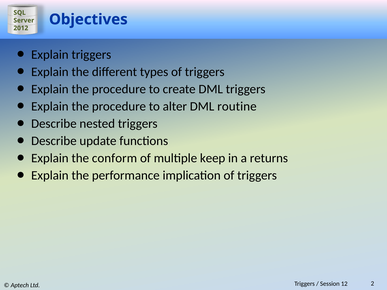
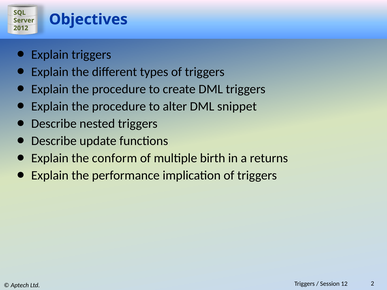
routine: routine -> snippet (237, 107)
keep: keep -> birth (213, 158)
